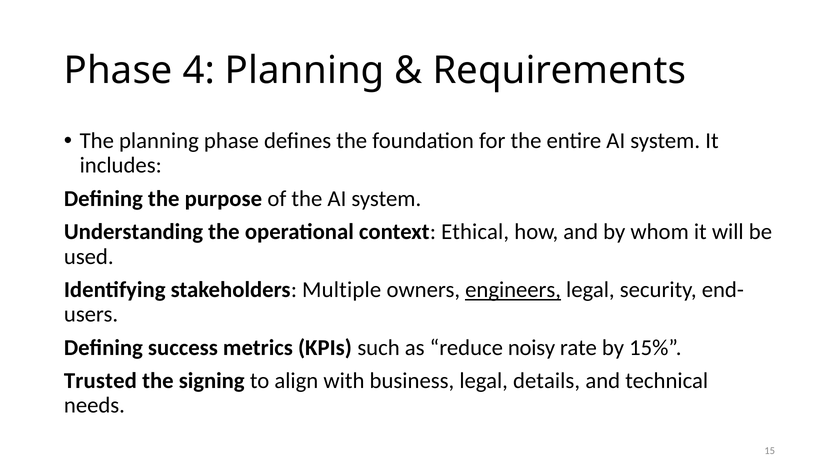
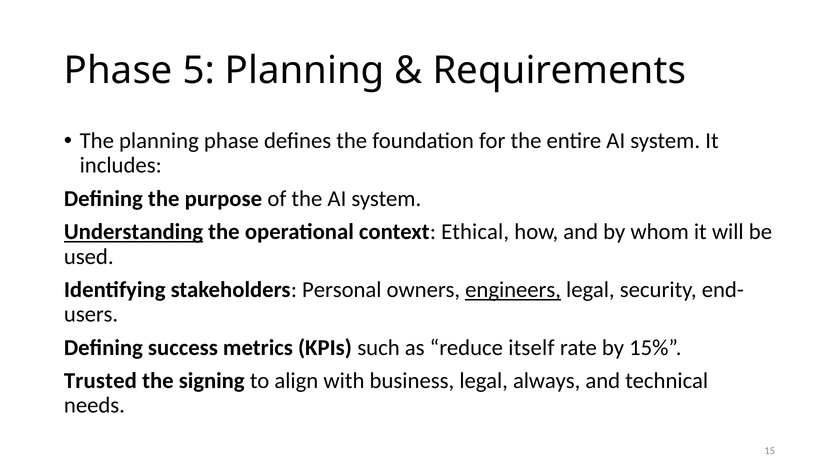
4: 4 -> 5 (199, 70)
Understanding underline: none -> present (134, 232)
Multiple: Multiple -> Personal (342, 290)
noisy: noisy -> itself (531, 348)
details: details -> always (547, 381)
